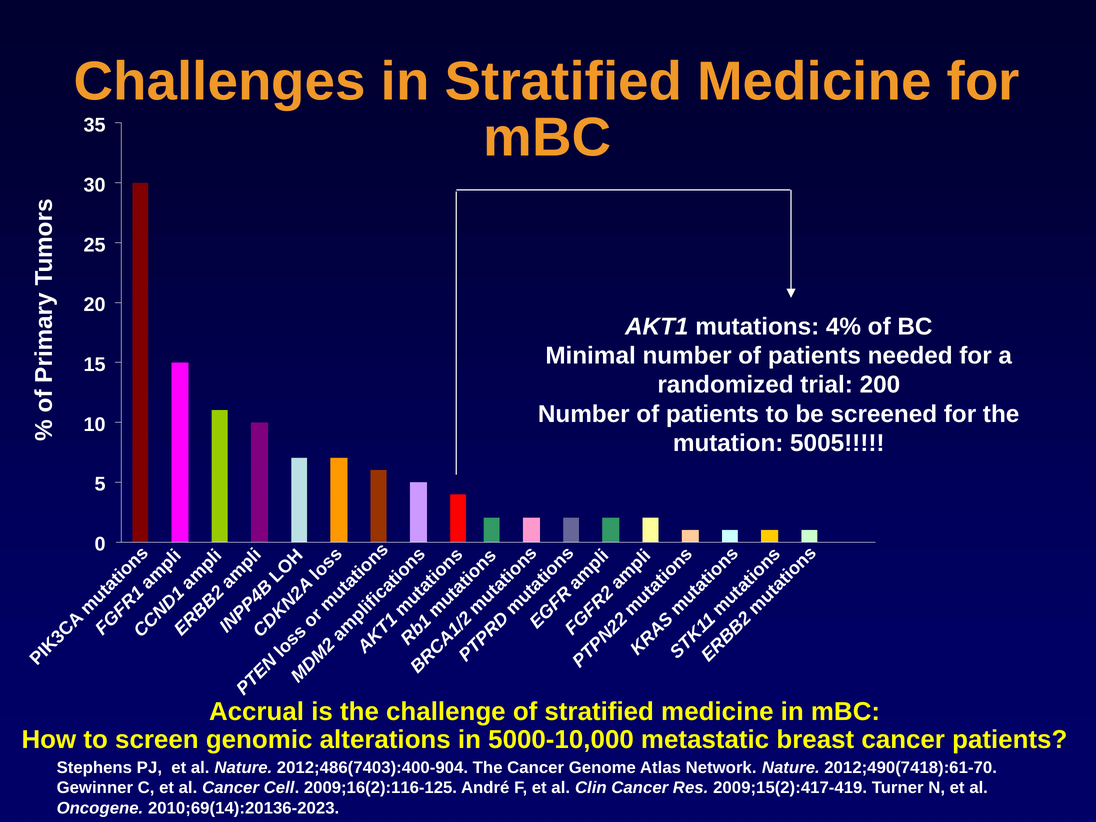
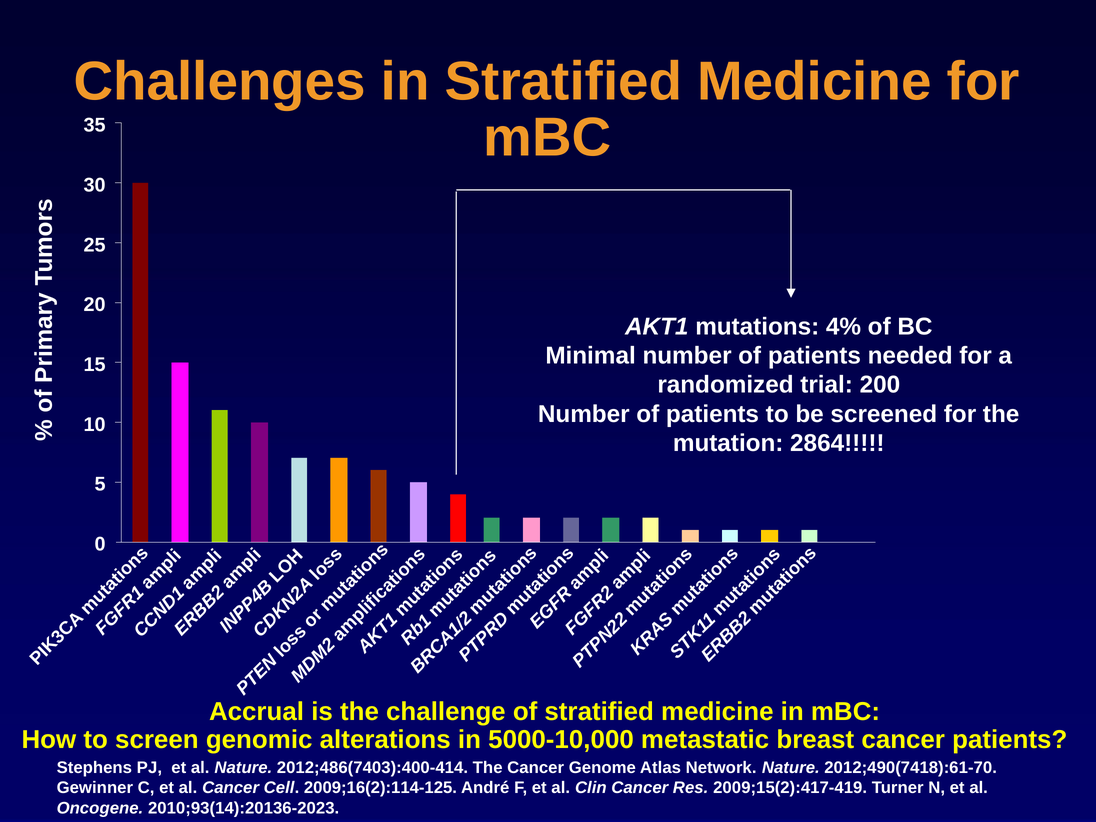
5005: 5005 -> 2864 (837, 443)
2012;486(7403):400-904: 2012;486(7403):400-904 -> 2012;486(7403):400-414 (372, 768)
2009;16(2):116-125: 2009;16(2):116-125 -> 2009;16(2):114-125 (380, 788)
2010;69(14):20136-2023: 2010;69(14):20136-2023 -> 2010;93(14):20136-2023 (244, 808)
